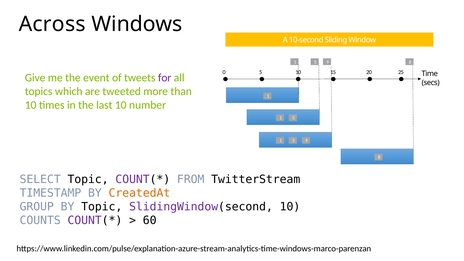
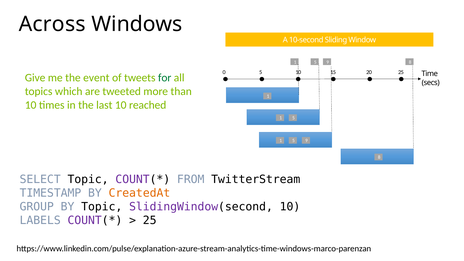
for colour: purple -> green (165, 78)
number: number -> reached (148, 105)
COUNTS: COUNTS -> LABELS (40, 220)
60: 60 -> 25 (150, 220)
